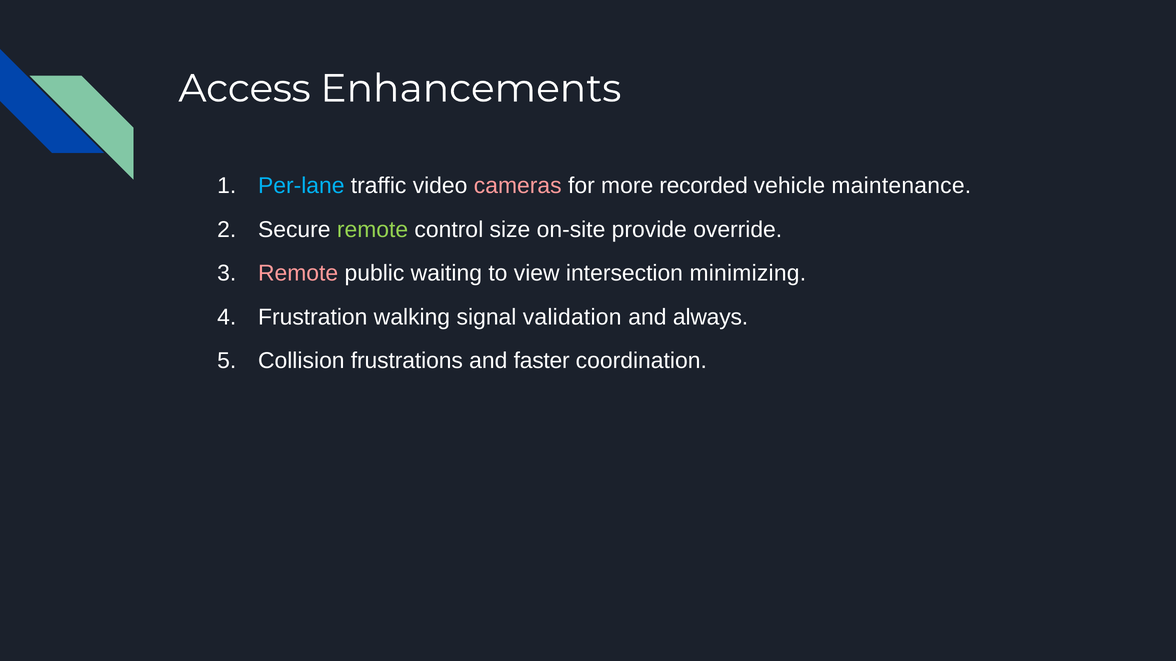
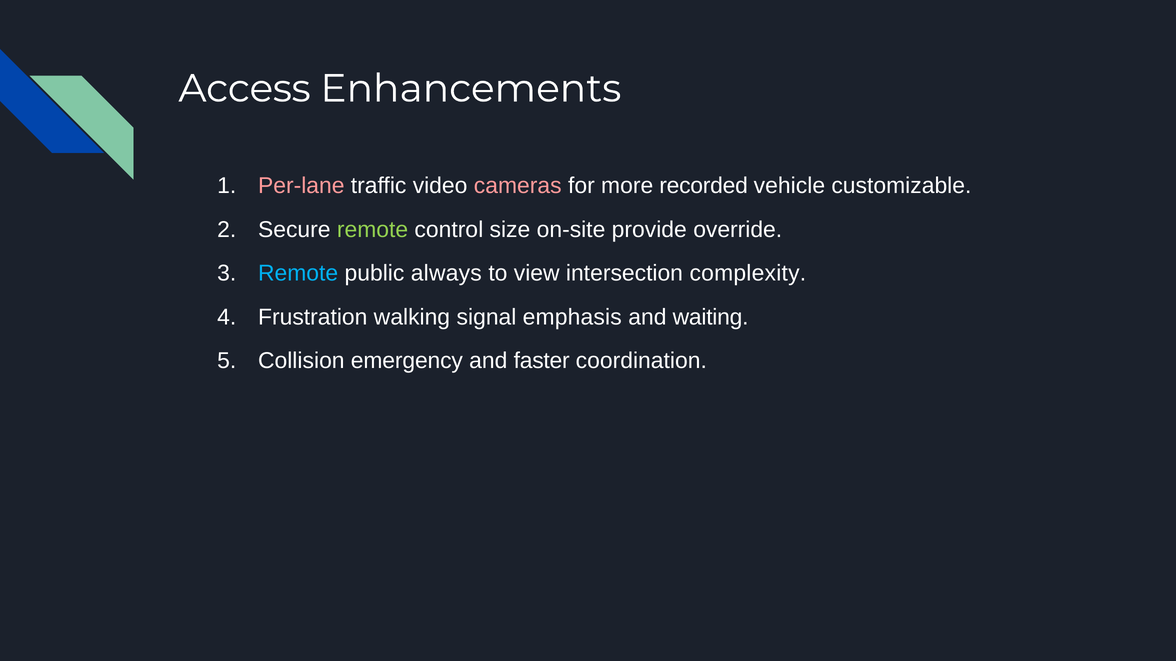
Per-lane colour: light blue -> pink (301, 186)
maintenance: maintenance -> customizable (901, 186)
Remote colour: pink -> light blue (298, 274)
waiting: waiting -> always (446, 274)
minimizing: minimizing -> complexity (748, 274)
validation: validation -> emphasis (572, 317)
always: always -> waiting (711, 317)
frustrations: frustrations -> emergency (407, 361)
